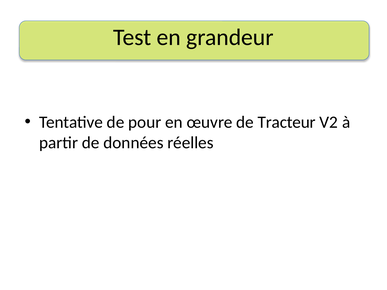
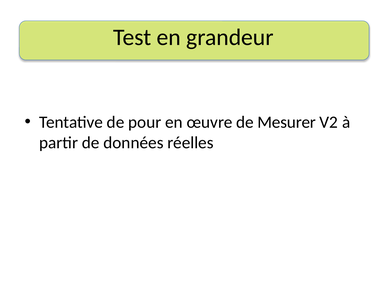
Tracteur: Tracteur -> Mesurer (287, 122)
